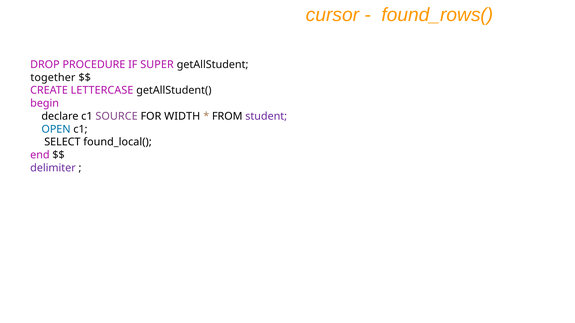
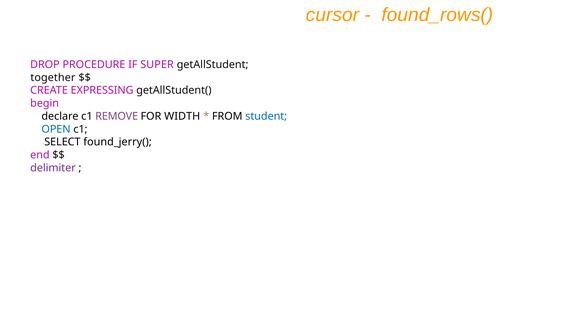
LETTERCASE: LETTERCASE -> EXPRESSING (102, 91)
SOURCE: SOURCE -> REMOVE (117, 116)
student colour: purple -> blue (266, 116)
found_local(: found_local( -> found_jerry( (118, 142)
